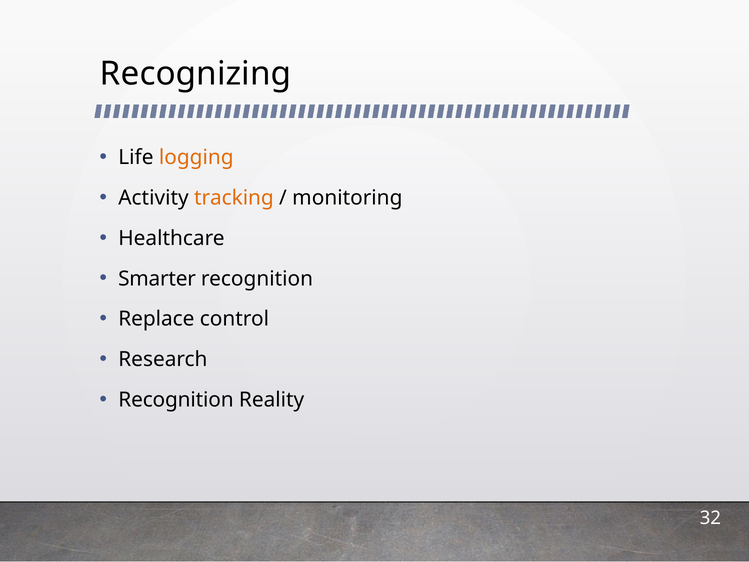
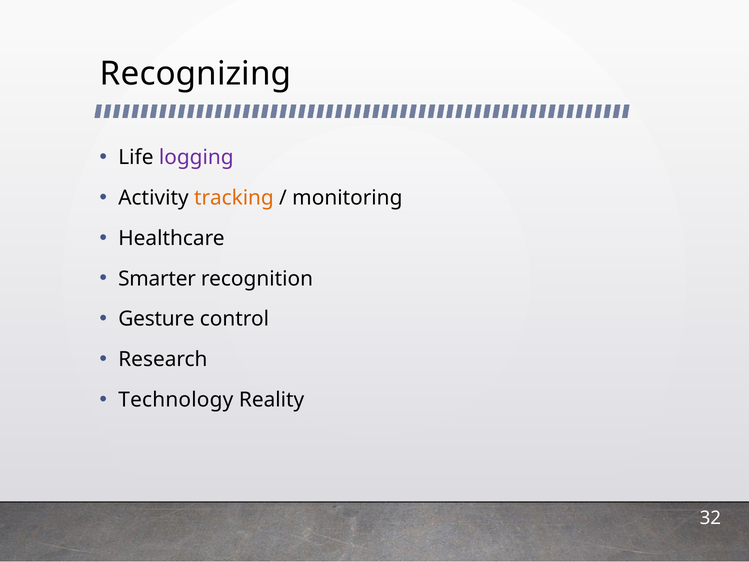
logging colour: orange -> purple (196, 157)
Replace: Replace -> Gesture (156, 319)
Recognition: Recognition -> Technology (176, 400)
